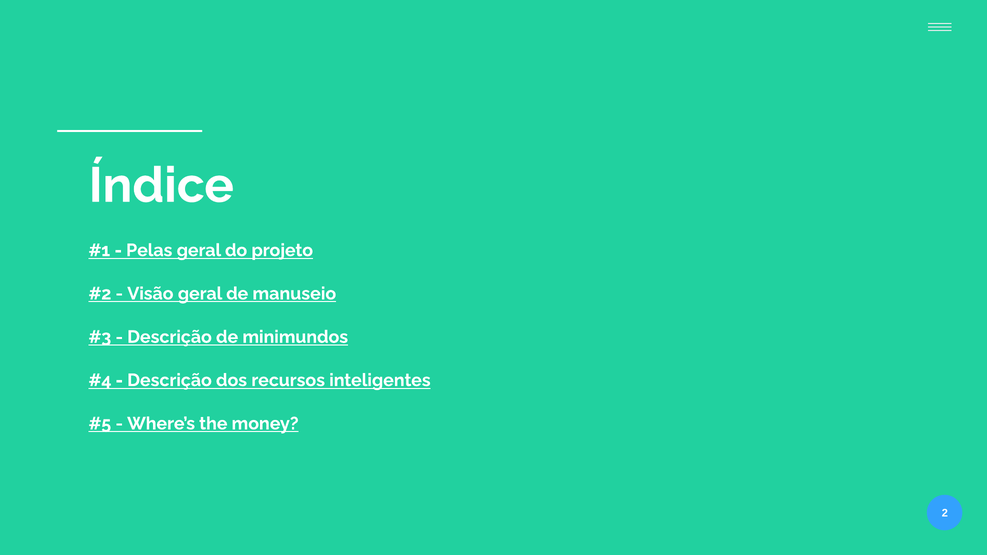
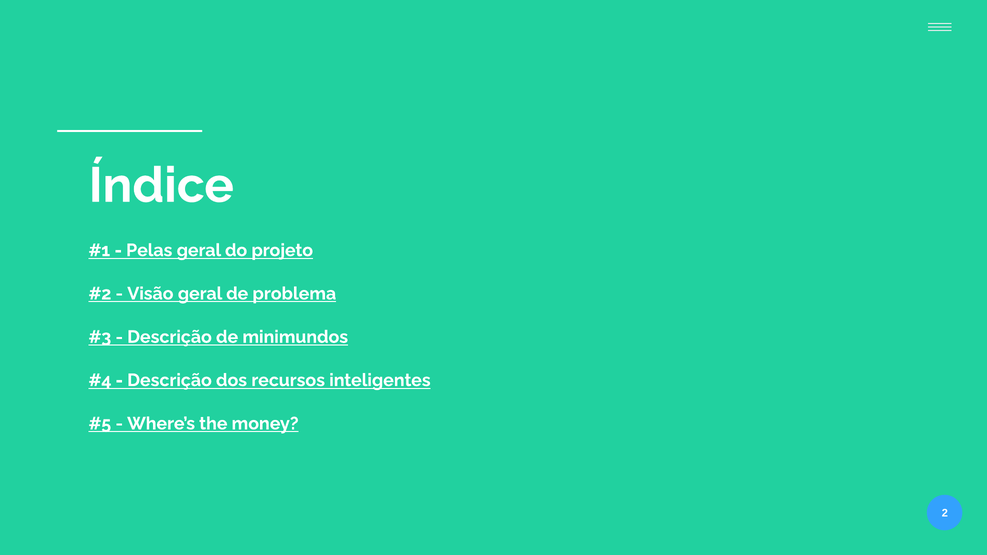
manuseio: manuseio -> problema (294, 294)
